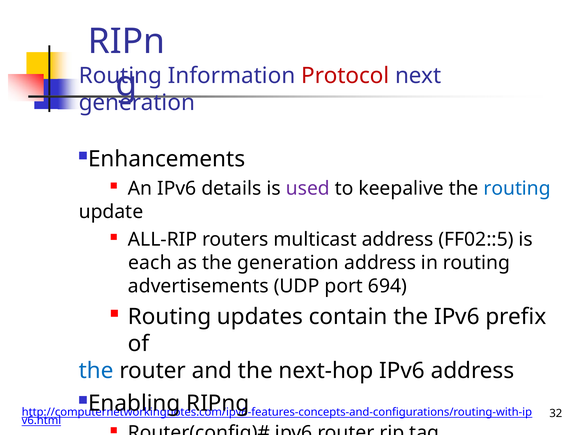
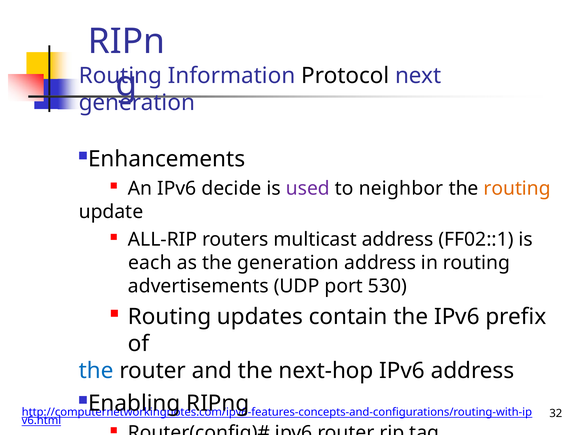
Protocol colour: red -> black (345, 76)
details: details -> decide (231, 189)
keepalive: keepalive -> neighbor (401, 189)
routing colour: blue -> orange (517, 189)
FF02::5: FF02::5 -> FF02::1 (476, 240)
694: 694 -> 530 (387, 286)
